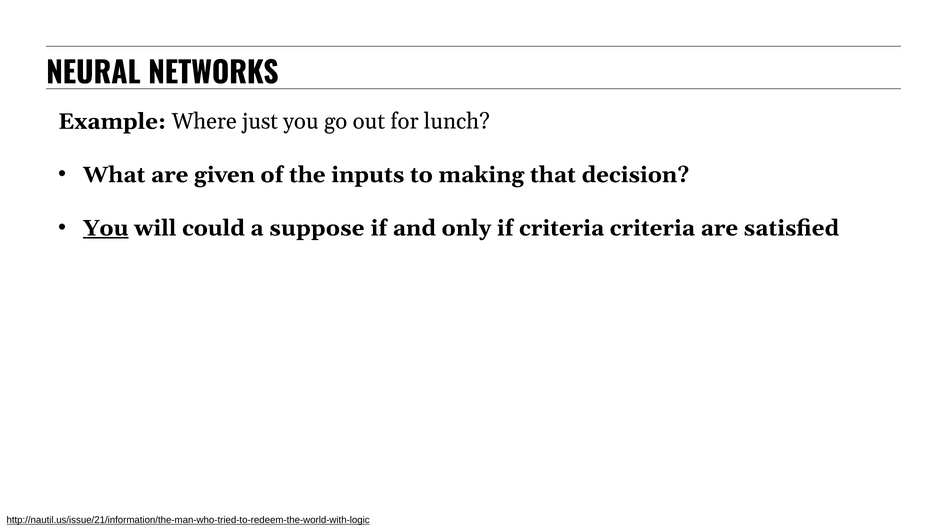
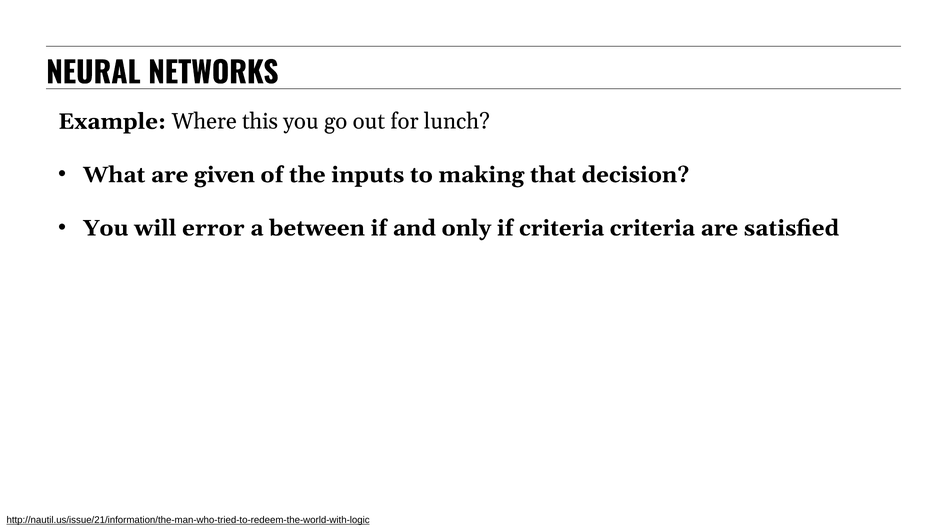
just: just -> this (260, 121)
You underline: present -> none (106, 228)
could: could -> error (213, 228)
suppose: suppose -> between (317, 228)
